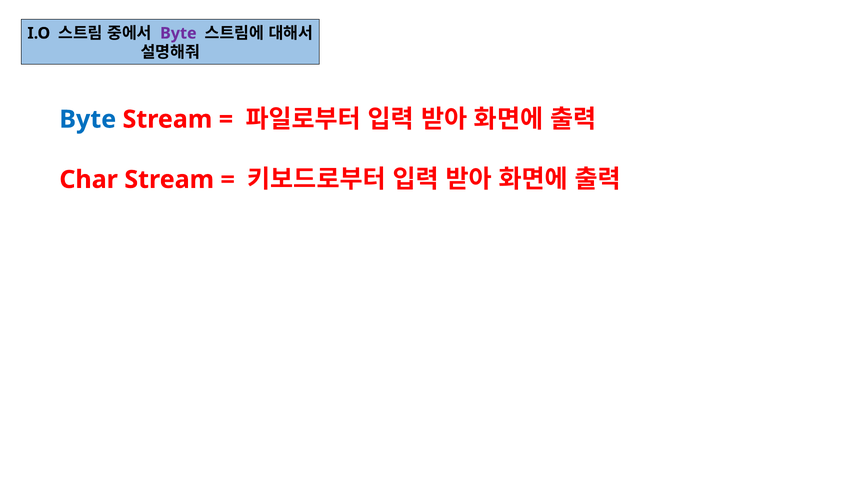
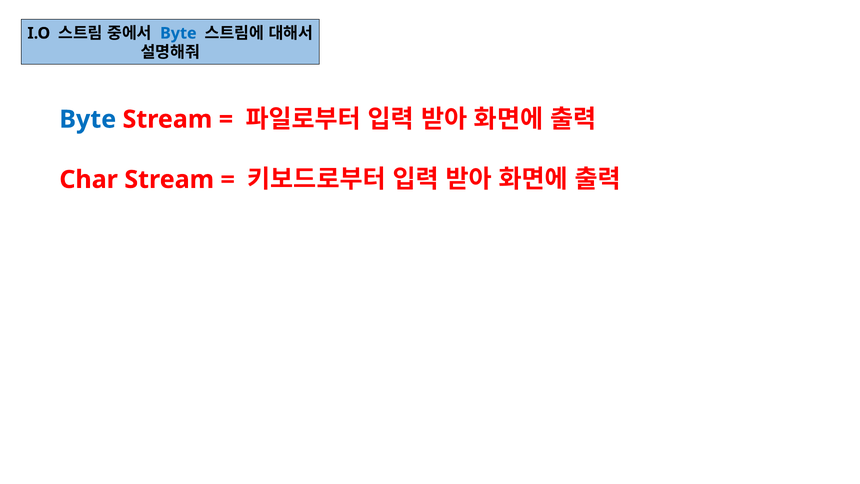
Byte colour: purple -> blue (178, 33)
